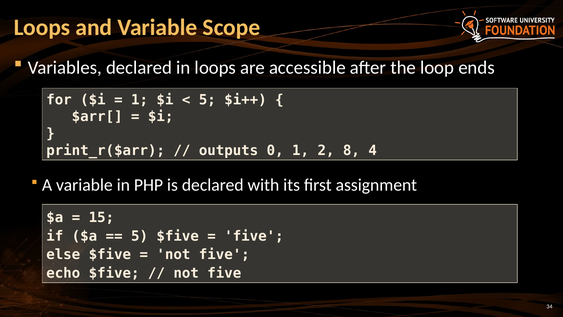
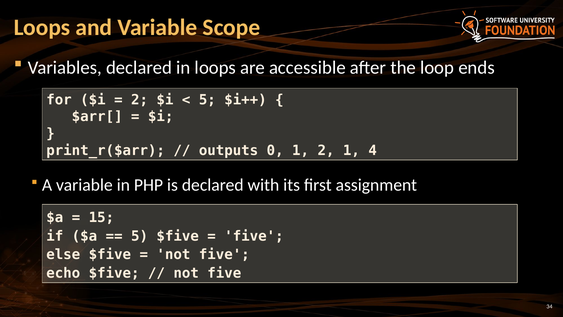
1: 1 -> 2 (140, 100)
2 8: 8 -> 1 (351, 150)
